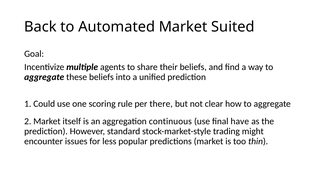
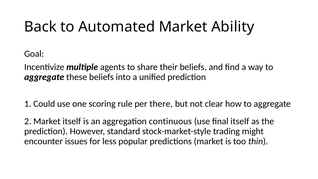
Suited: Suited -> Ability (233, 27)
final have: have -> itself (240, 121)
